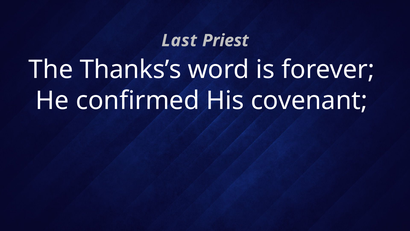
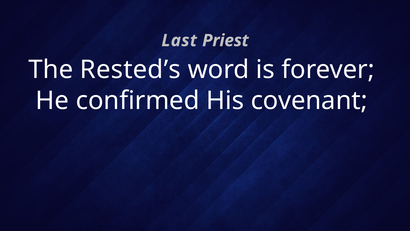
Thanks’s: Thanks’s -> Rested’s (130, 70)
